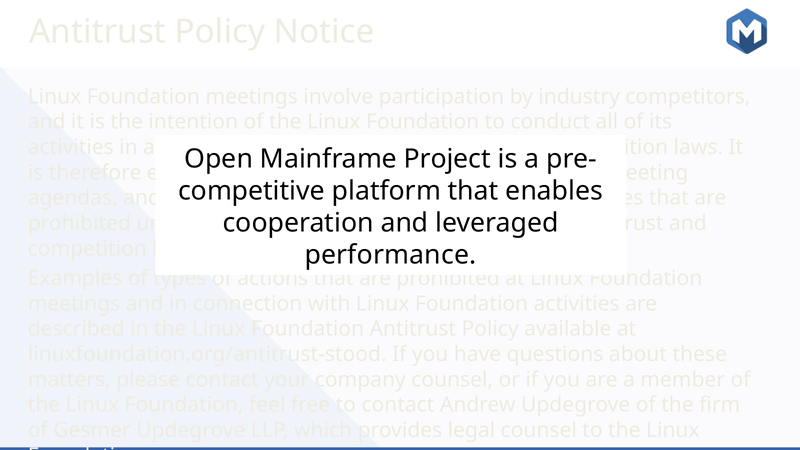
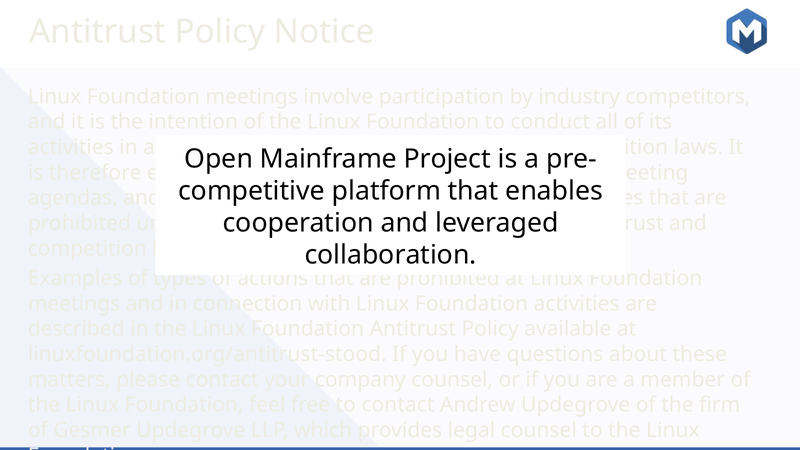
performance: performance -> collaboration (391, 255)
